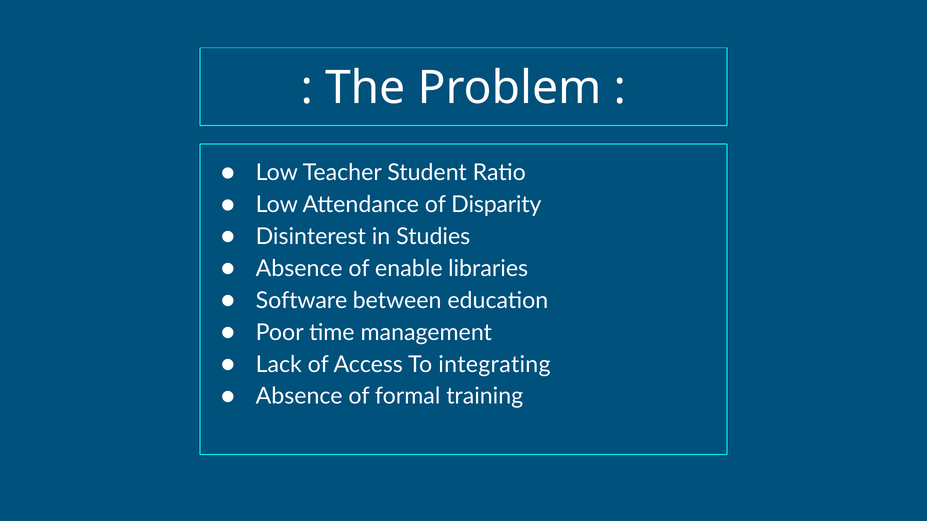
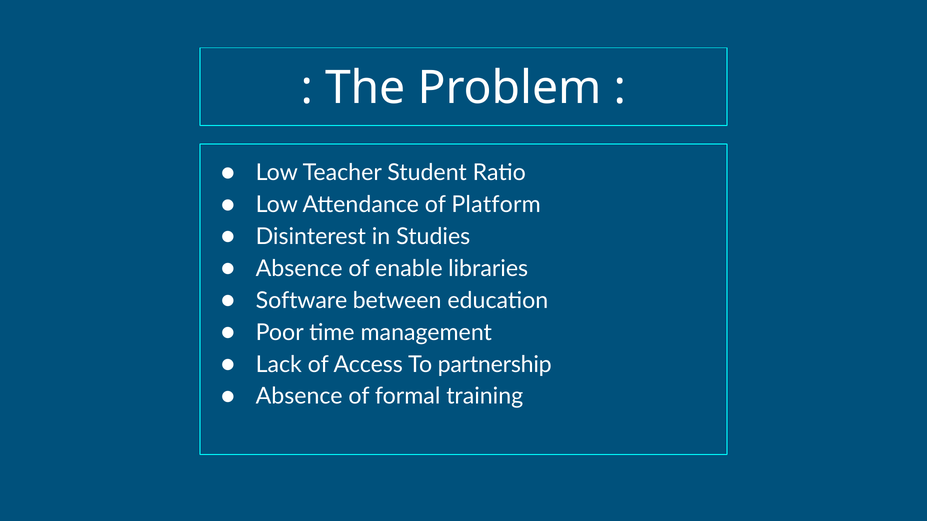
Disparity: Disparity -> Platform (496, 205)
integrating: integrating -> partnership (495, 365)
